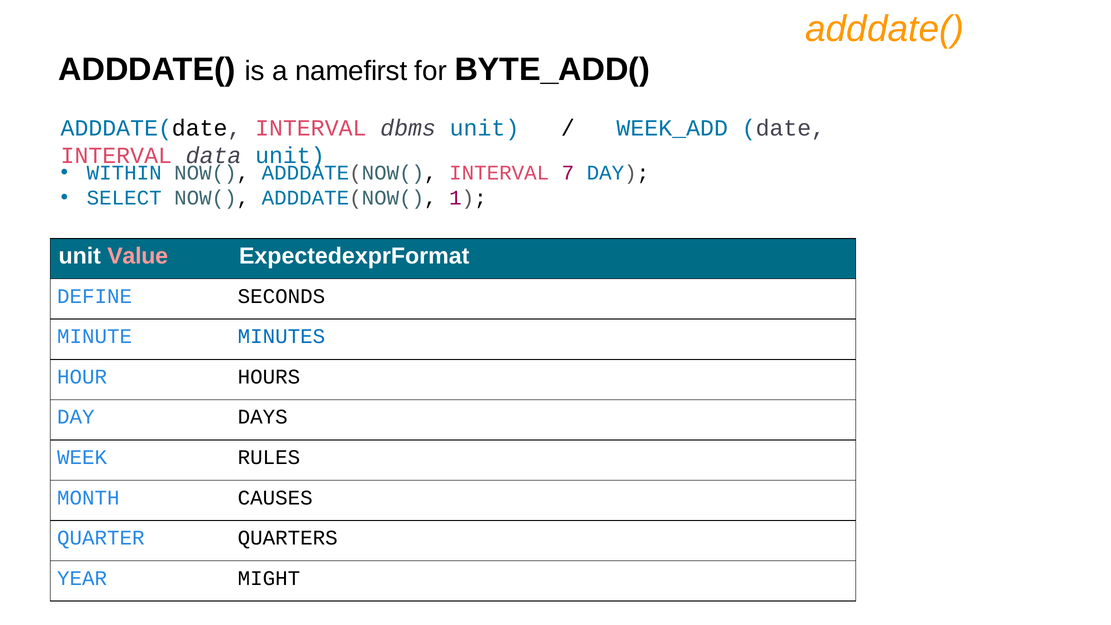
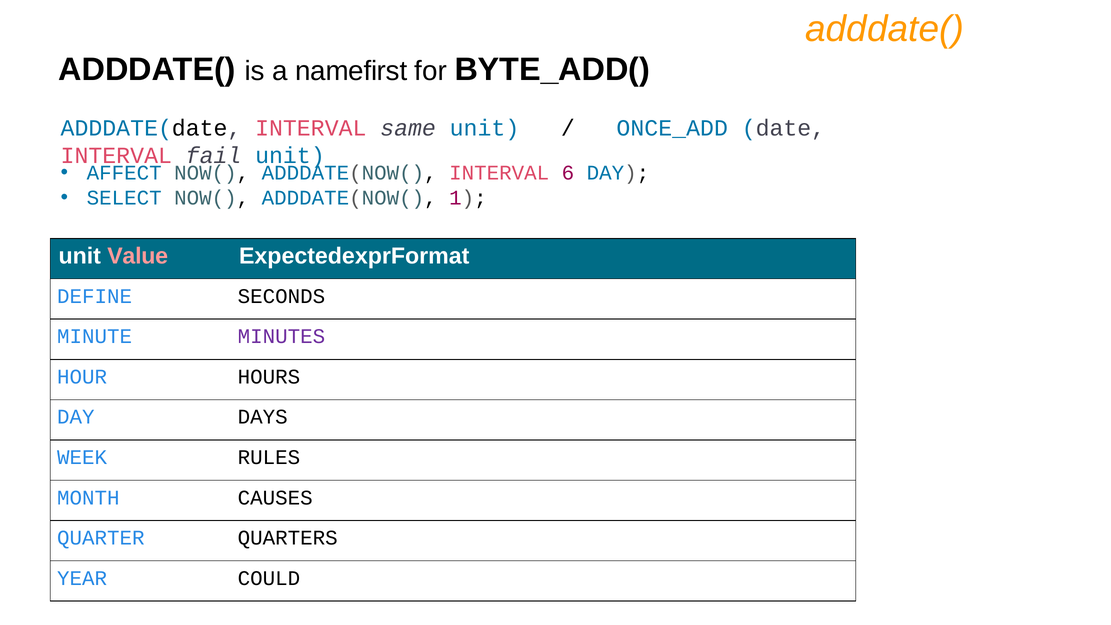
dbms: dbms -> same (408, 128)
WEEK_ADD: WEEK_ADD -> ONCE_ADD (672, 128)
data: data -> fail (214, 156)
WITHIN: WITHIN -> AFFECT (124, 173)
7: 7 -> 6 (568, 173)
MINUTES colour: blue -> purple (281, 336)
MIGHT: MIGHT -> COULD (269, 578)
